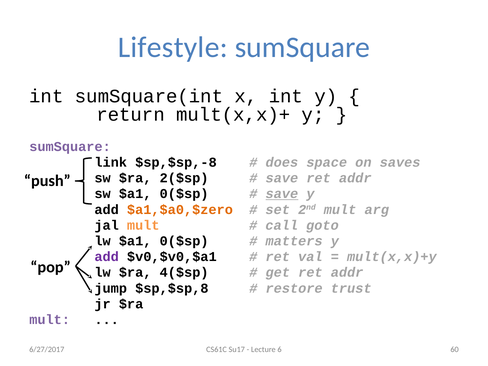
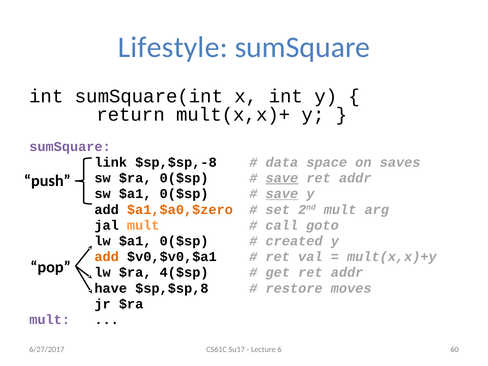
does: does -> data (282, 162)
$ra 2($sp: 2($sp -> 0($sp (184, 178)
save underline: none -> present (282, 178)
matters: matters -> created (294, 241)
add colour: purple -> orange (107, 257)
jump: jump -> have (111, 288)
trust: trust -> moves (351, 288)
